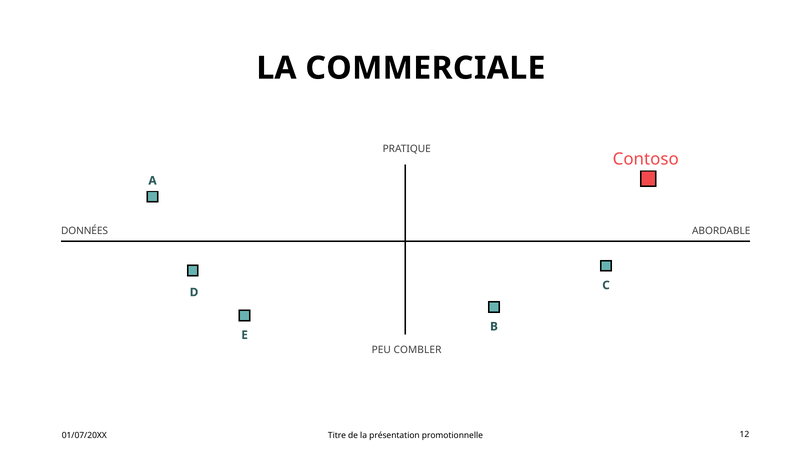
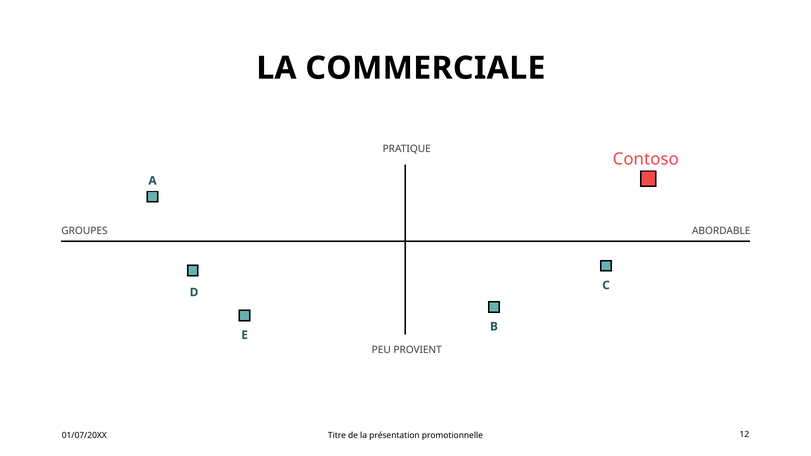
DONNÉES: DONNÉES -> GROUPES (84, 231)
COMBLER: COMBLER -> PROVIENT (418, 350)
